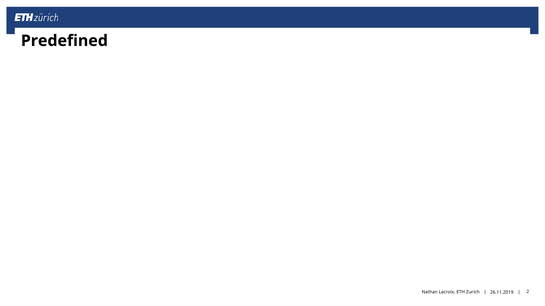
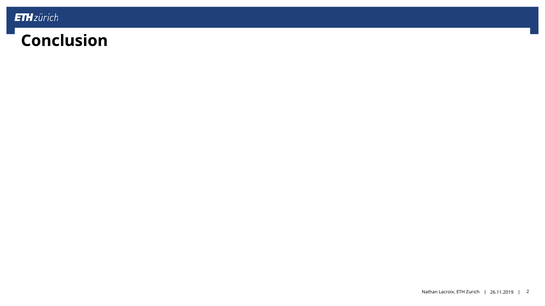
Predefined: Predefined -> Conclusion (64, 41)
